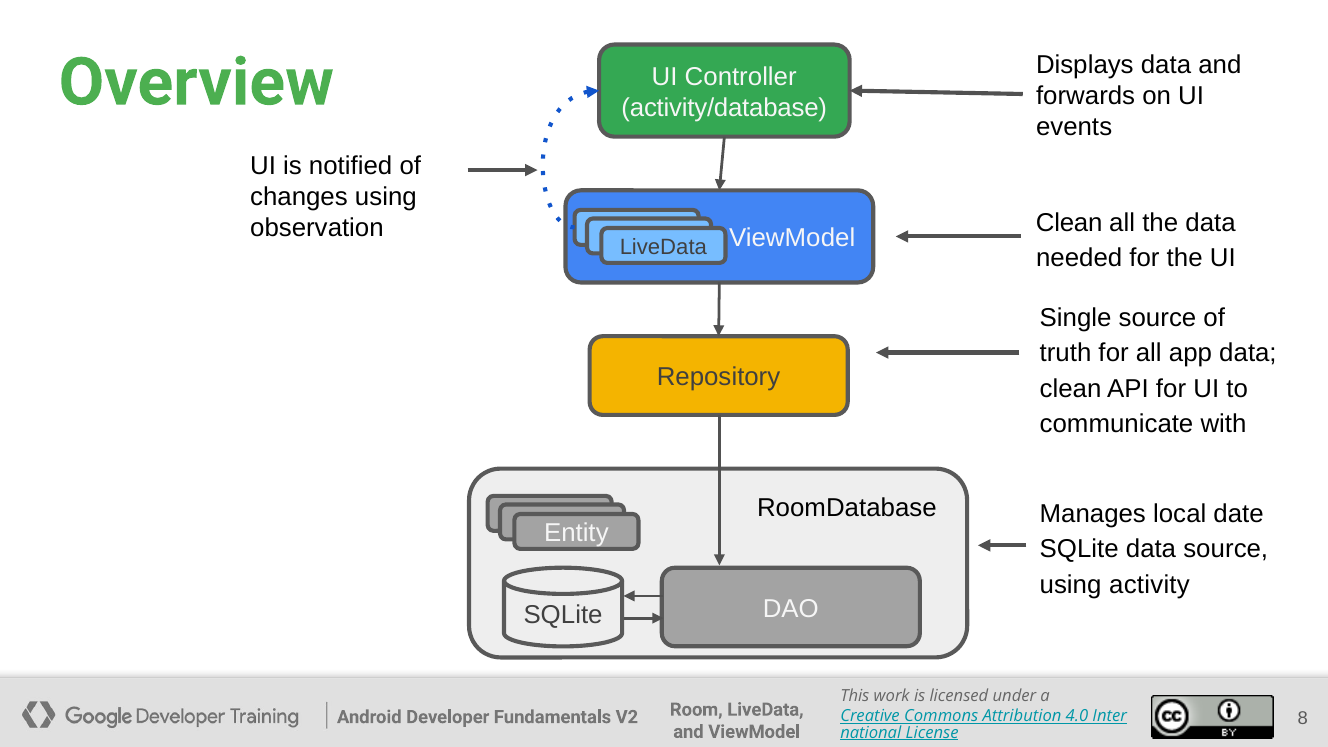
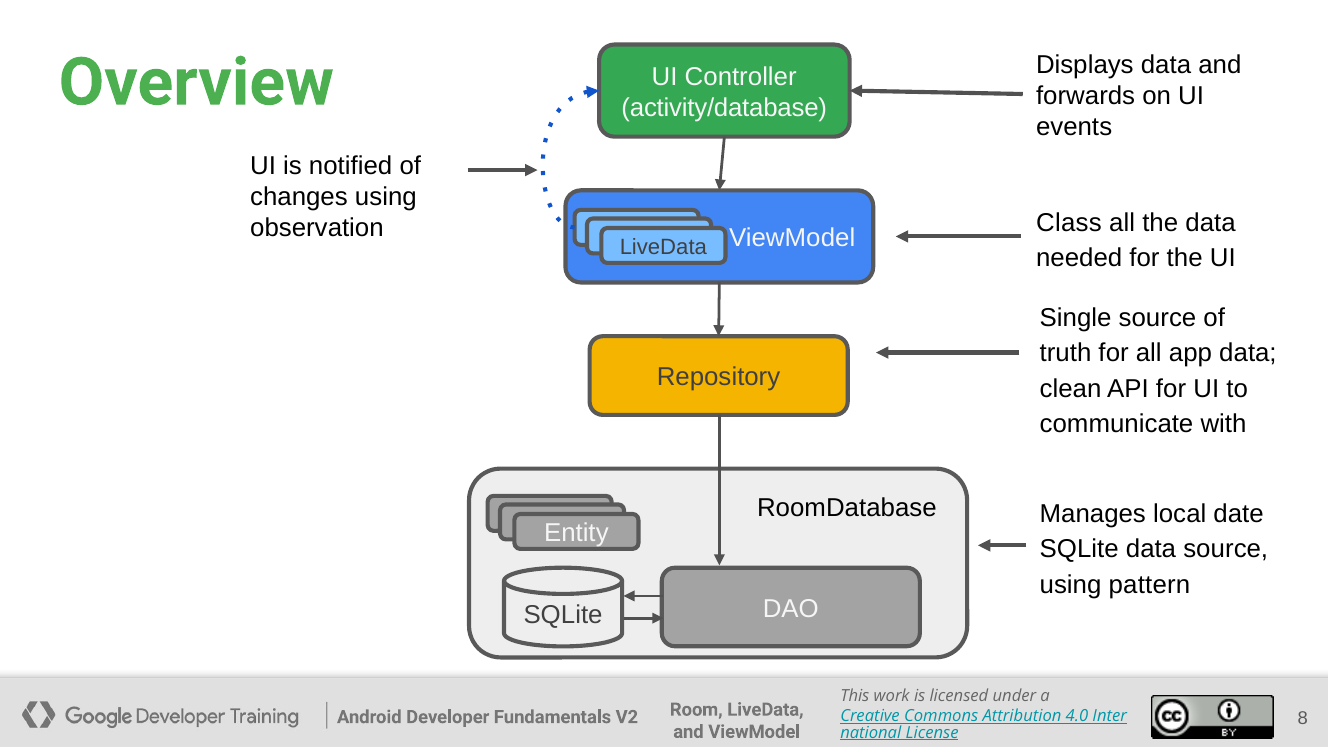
Clean: Clean -> Class (1069, 223)
activity: activity -> pattern (1149, 585)
